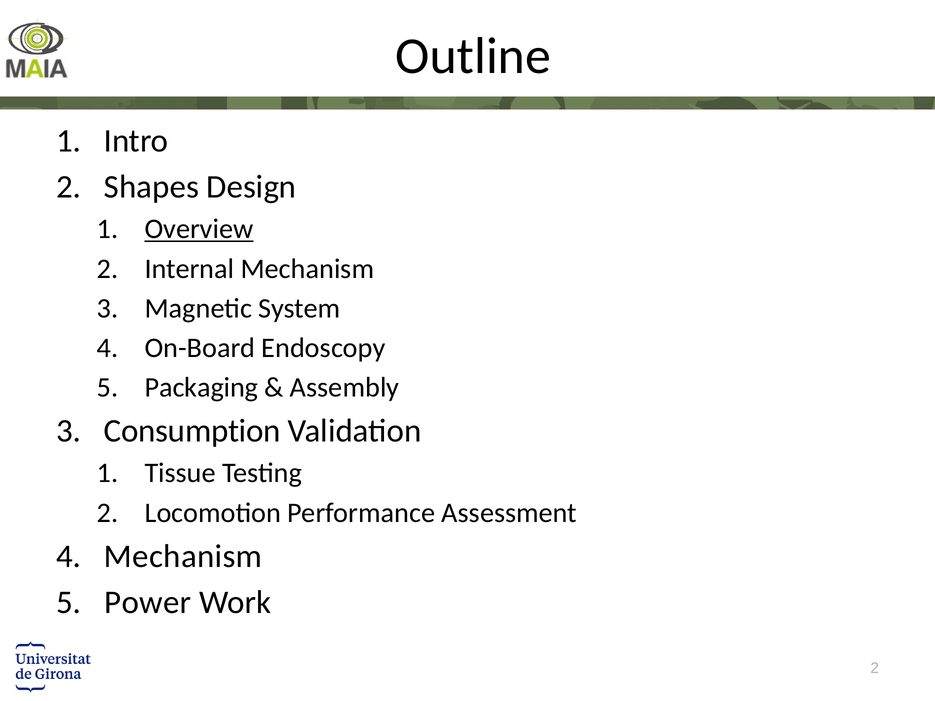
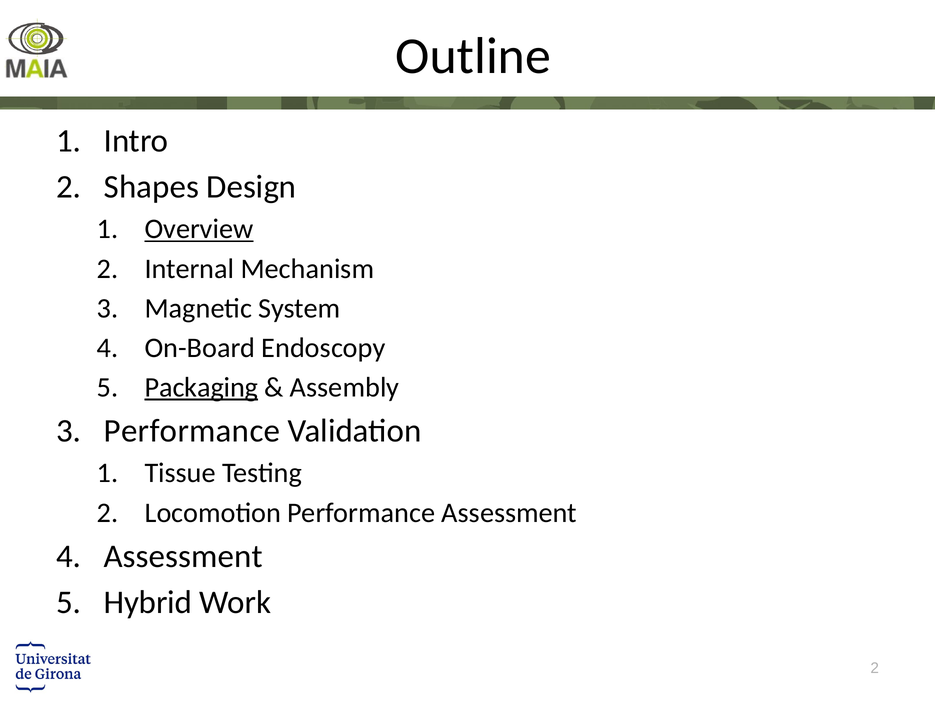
Packaging underline: none -> present (201, 387)
Consumption: Consumption -> Performance (192, 431)
Mechanism: Mechanism -> Assessment (183, 556)
Power: Power -> Hybrid (148, 603)
